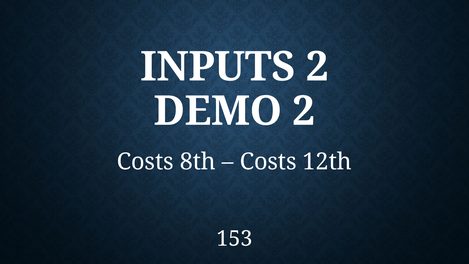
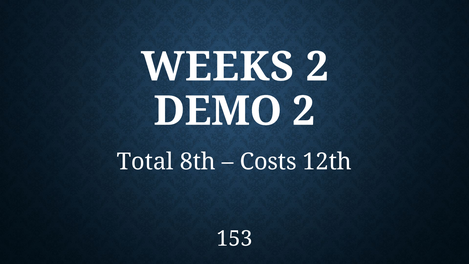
INPUTS: INPUTS -> WEEKS (217, 67)
Costs: Costs -> Total (145, 162)
